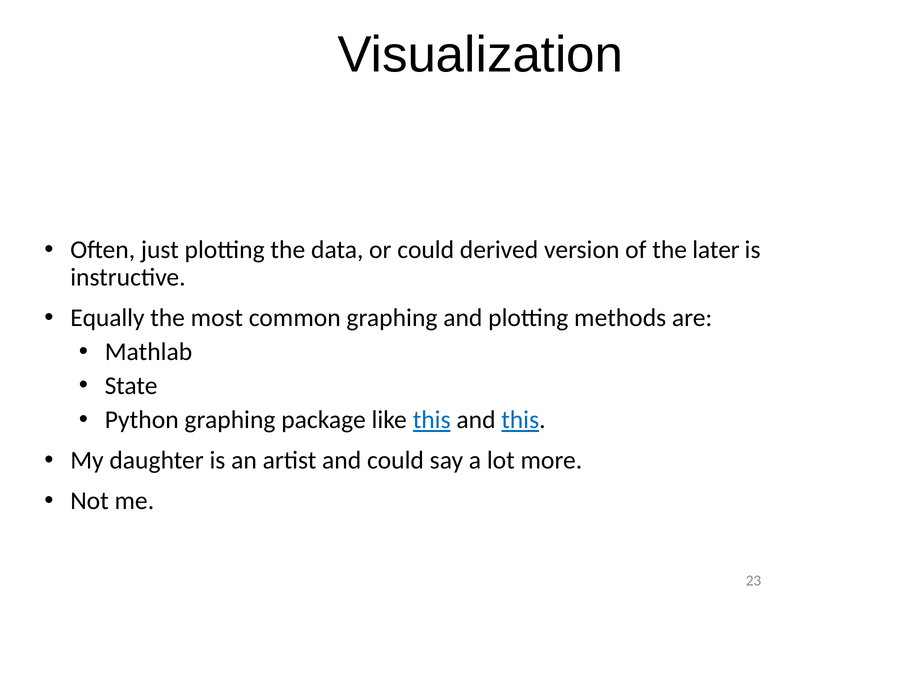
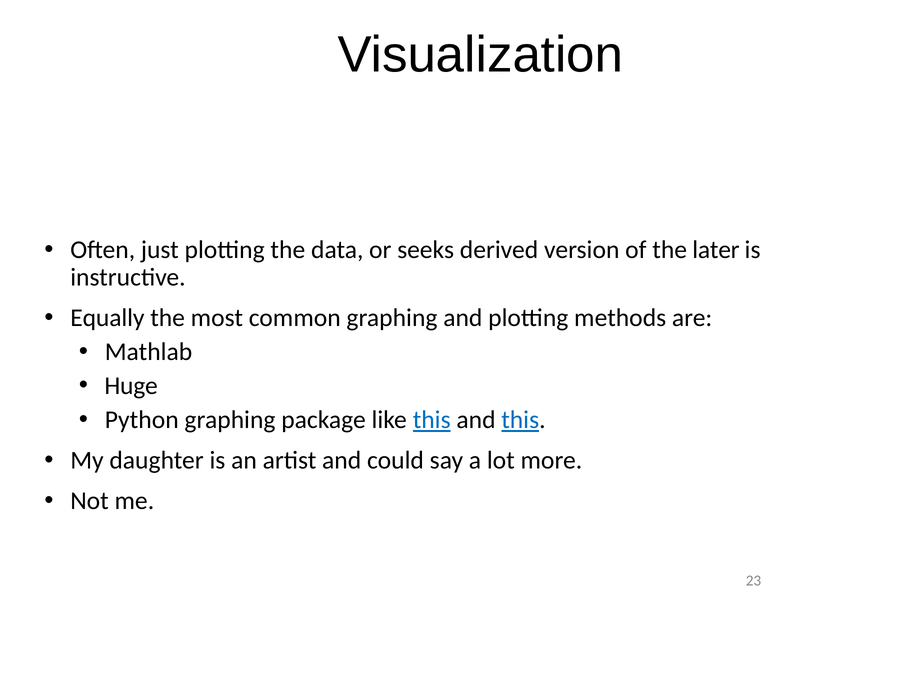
or could: could -> seeks (426, 250)
State: State -> Huge (131, 386)
